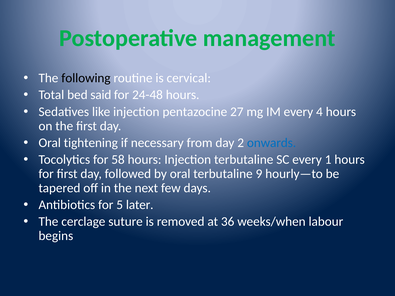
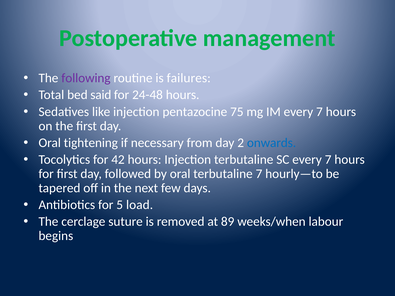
following colour: black -> purple (86, 78)
cervical: cervical -> failures (189, 78)
27: 27 -> 75 (237, 112)
IM every 4: 4 -> 7 (319, 112)
58: 58 -> 42 (118, 160)
SC every 1: 1 -> 7 (328, 160)
terbutaline 9: 9 -> 7 (259, 174)
later: later -> load (140, 205)
36: 36 -> 89 (228, 222)
